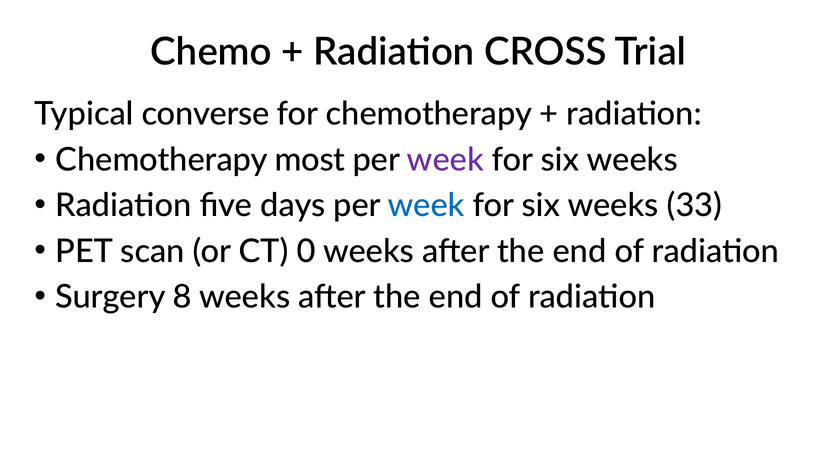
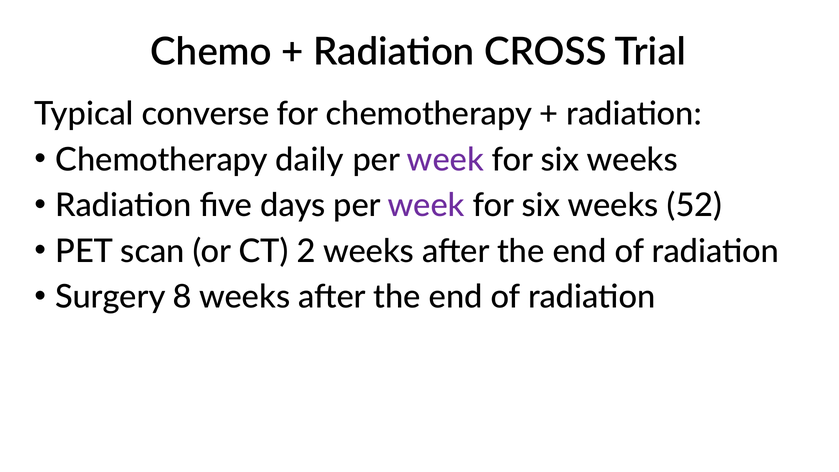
most: most -> daily (310, 160)
week colour: blue -> purple (426, 206)
33: 33 -> 52 (694, 206)
0: 0 -> 2 (306, 251)
